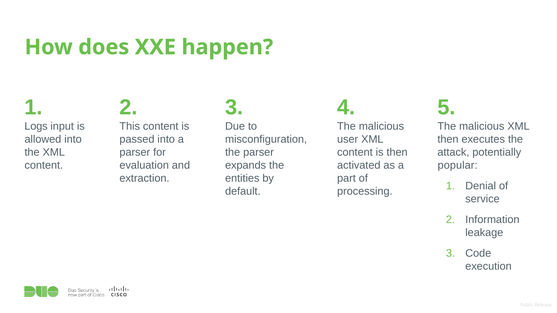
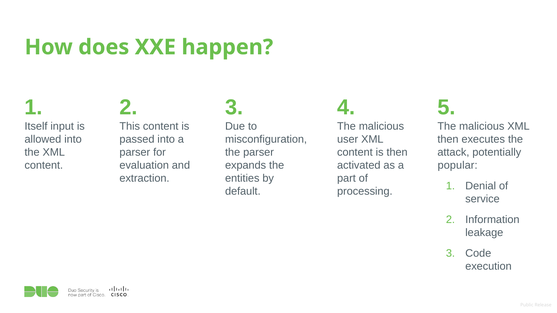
Logs: Logs -> Itself (36, 126)
